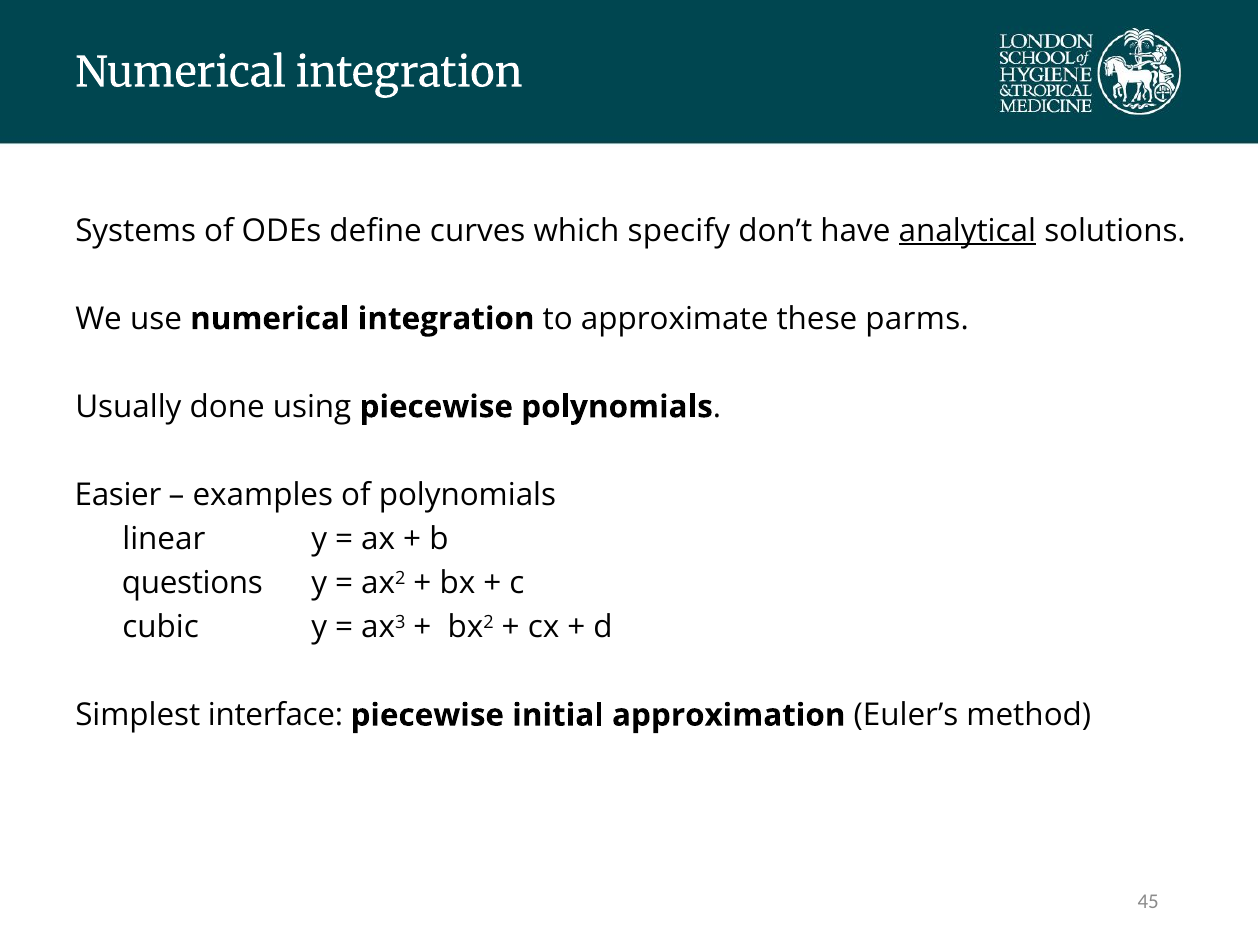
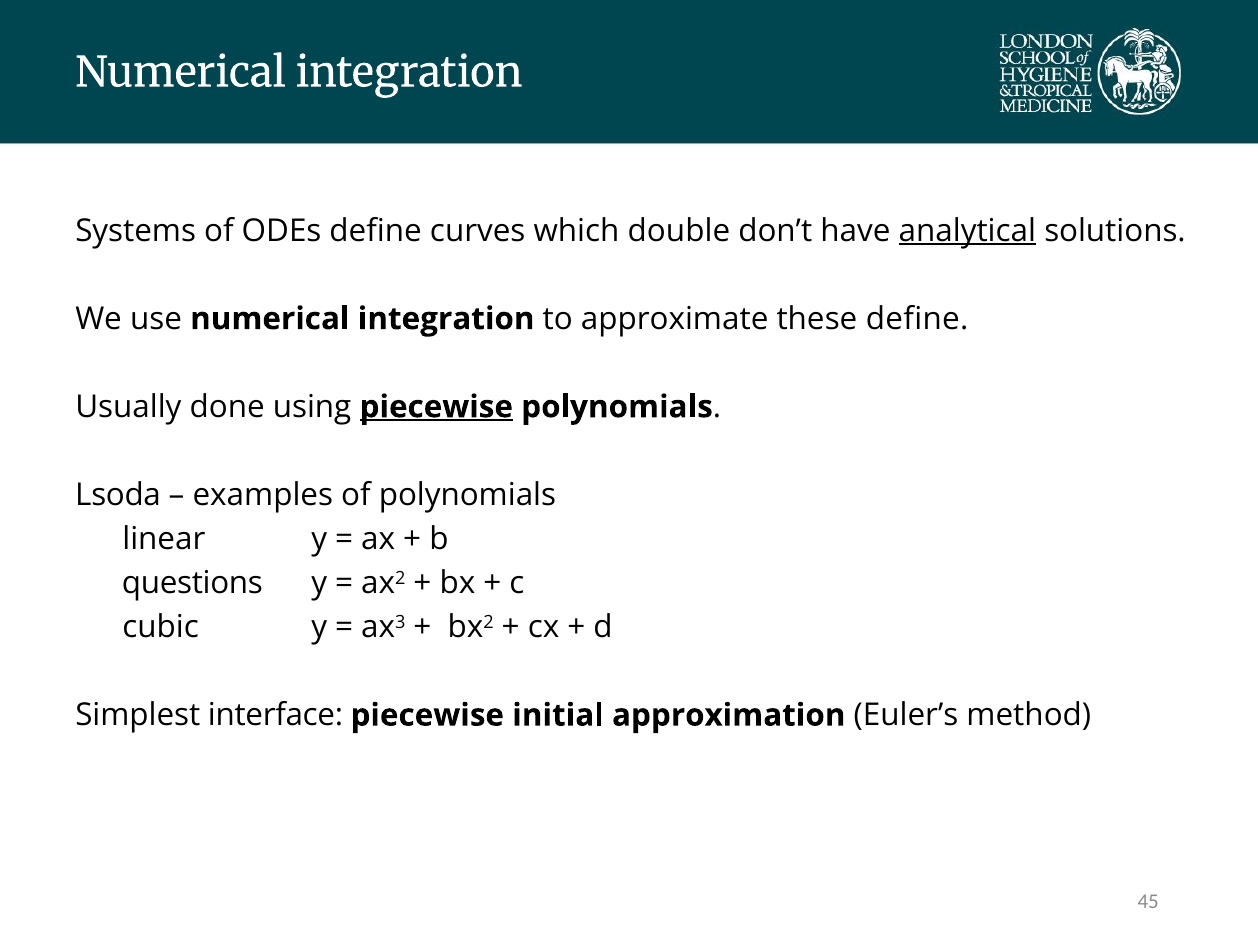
specify: specify -> double (679, 231)
these parms: parms -> define (917, 319)
piecewise underline: none -> present (436, 407)
Easier: Easier -> Lsoda (118, 495)
